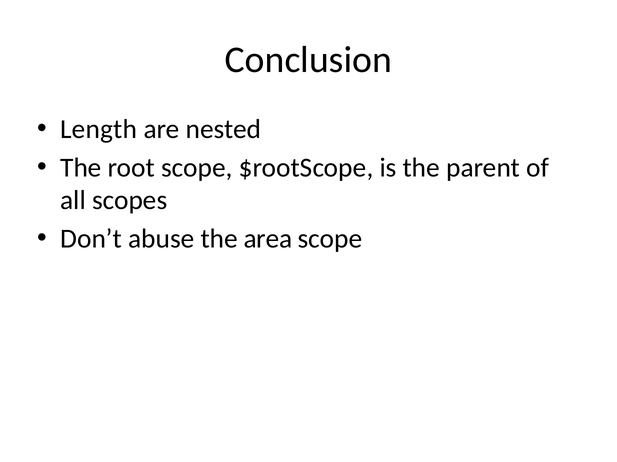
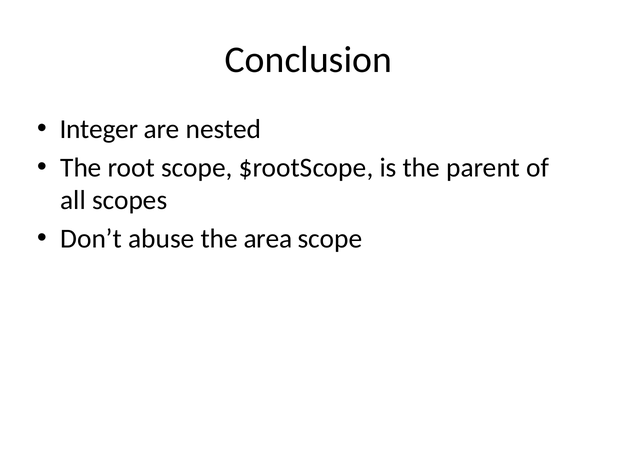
Length: Length -> Integer (99, 129)
